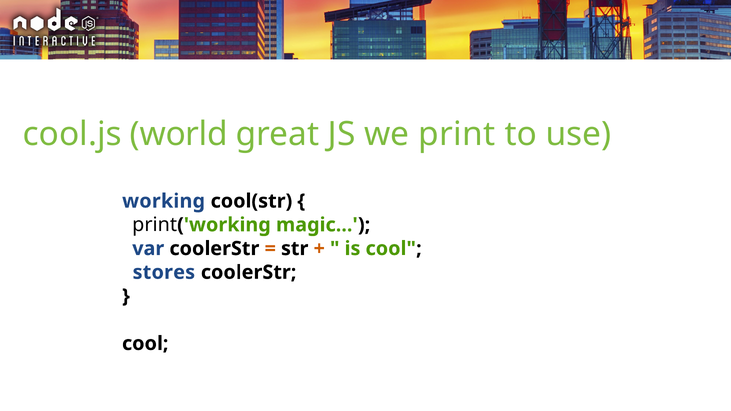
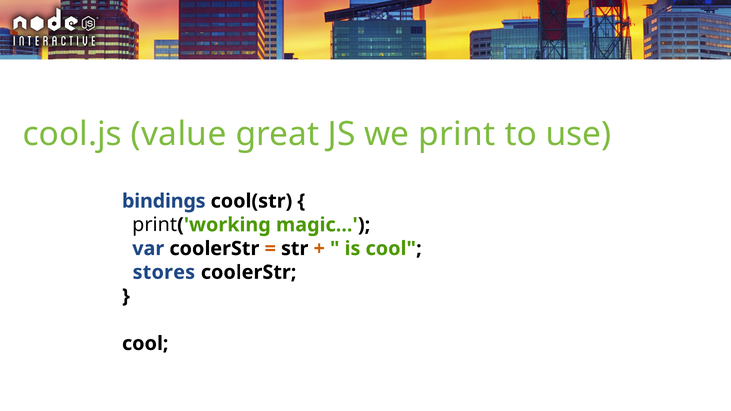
world: world -> value (179, 134)
working: working -> bindings (164, 201)
